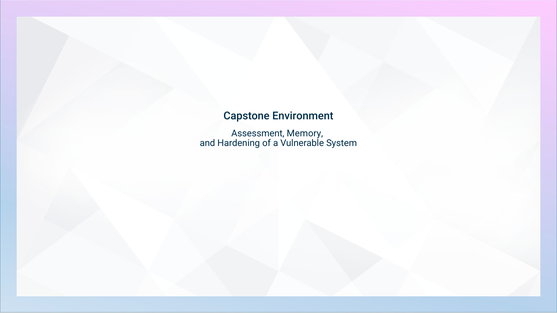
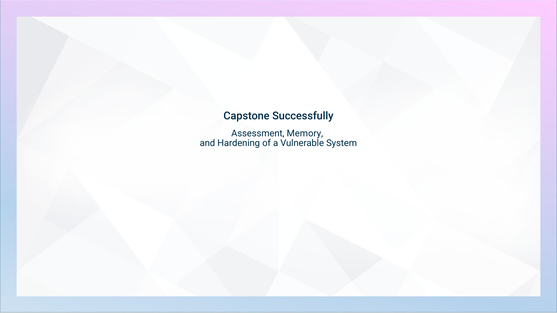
Environment: Environment -> Successfully (303, 116)
